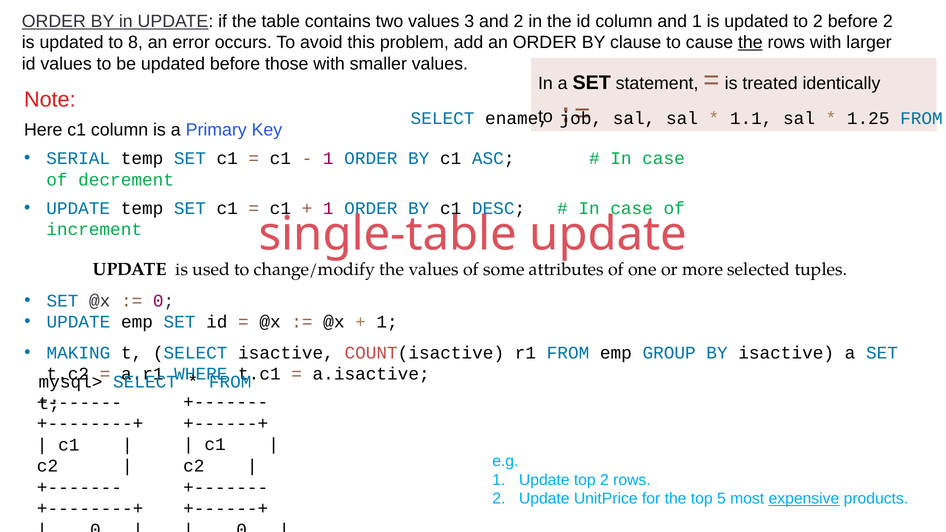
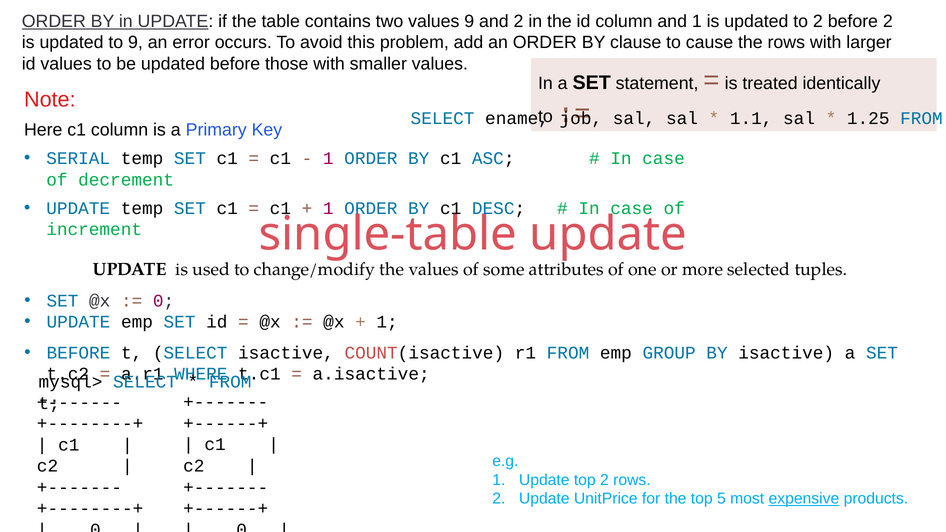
values 3: 3 -> 9 (469, 21)
to 8: 8 -> 9 (136, 42)
the underline: present -> none (750, 42)
MAKING: MAKING -> BEFORE (78, 353)
